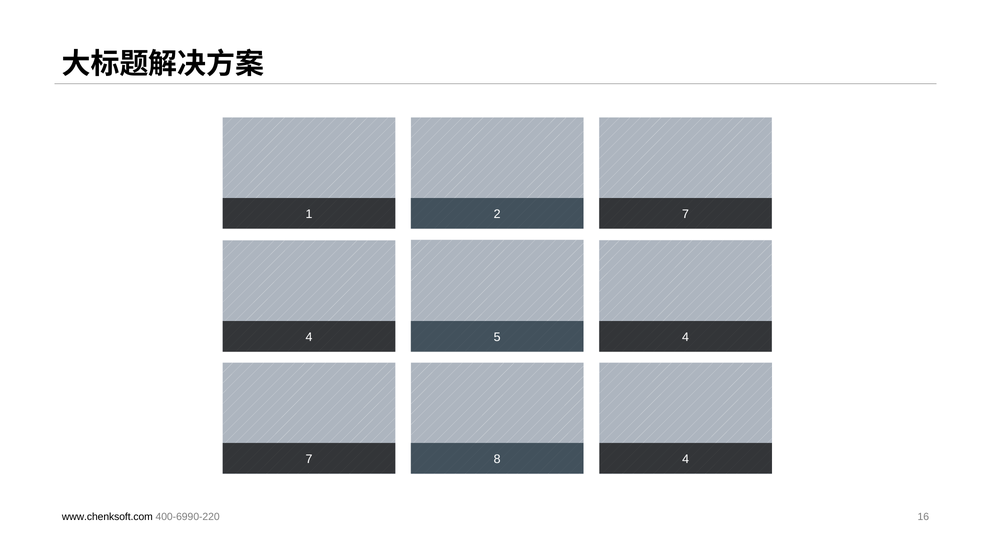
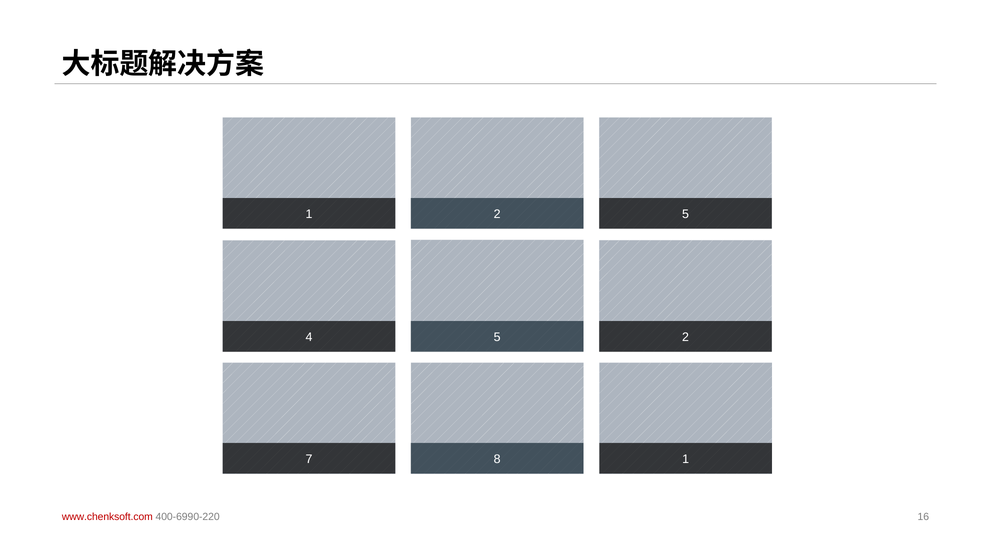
2 7: 7 -> 5 (686, 214)
5 4: 4 -> 2 (686, 337)
8 4: 4 -> 1 (686, 459)
www.chenksoft.com colour: black -> red (107, 516)
